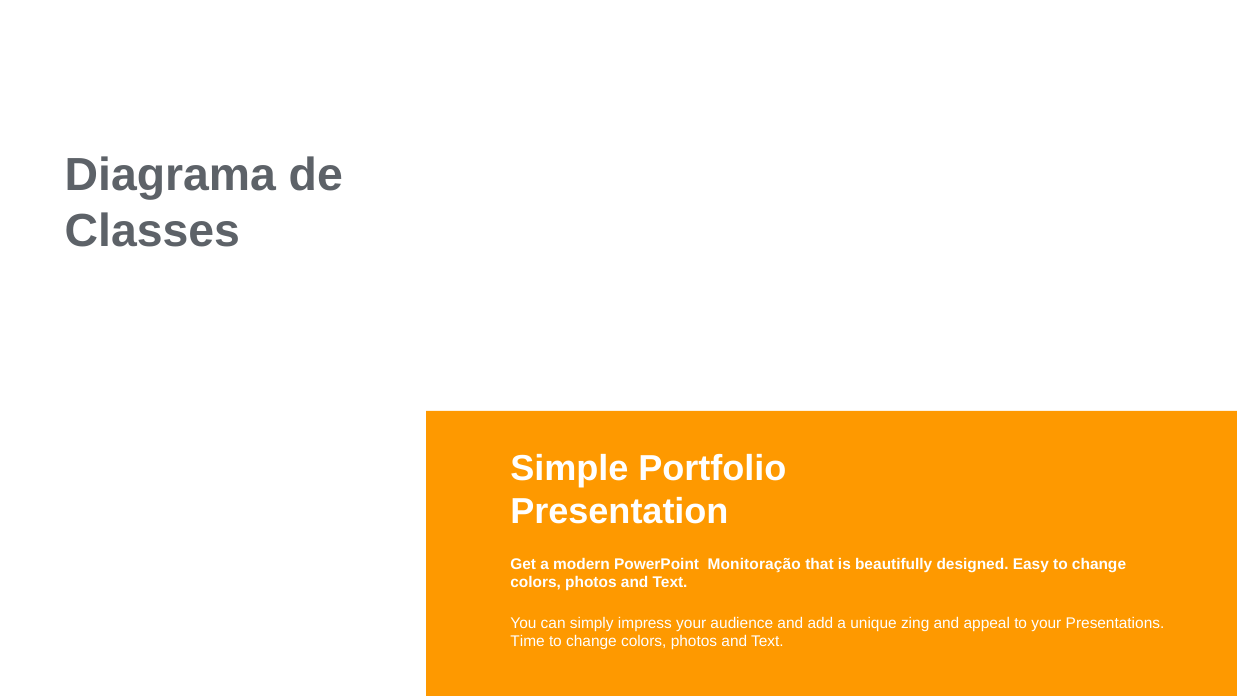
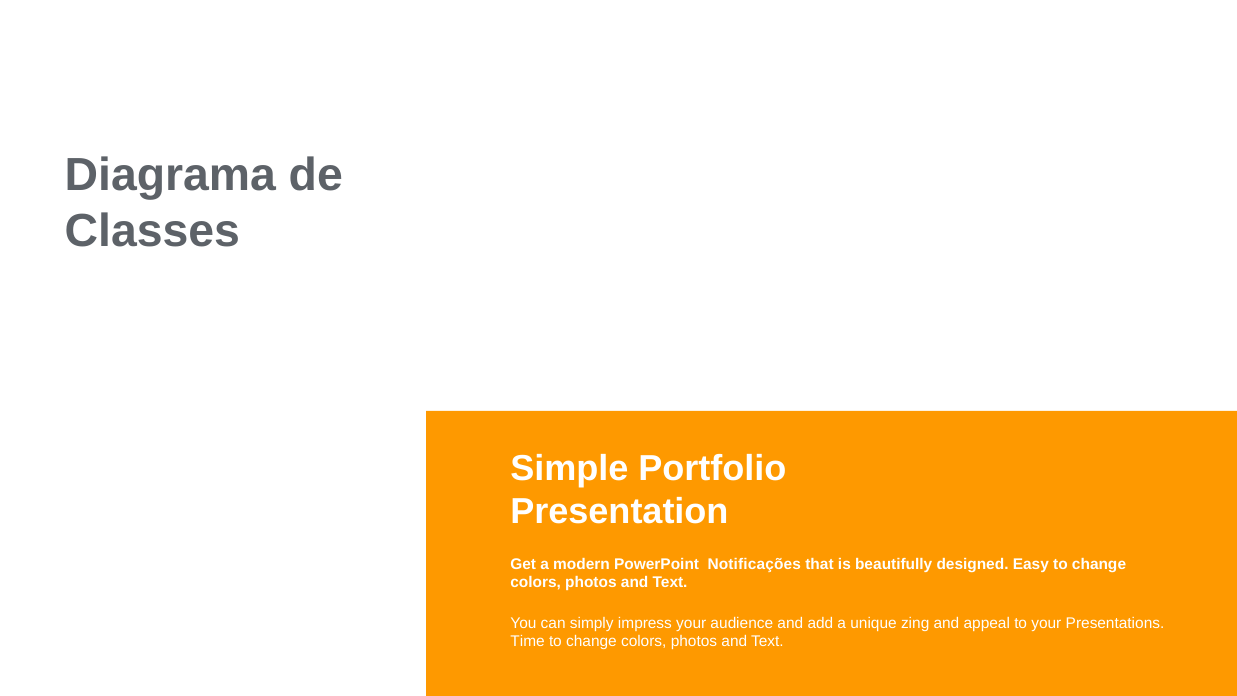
Monitoração: Monitoração -> Notificações (754, 564)
